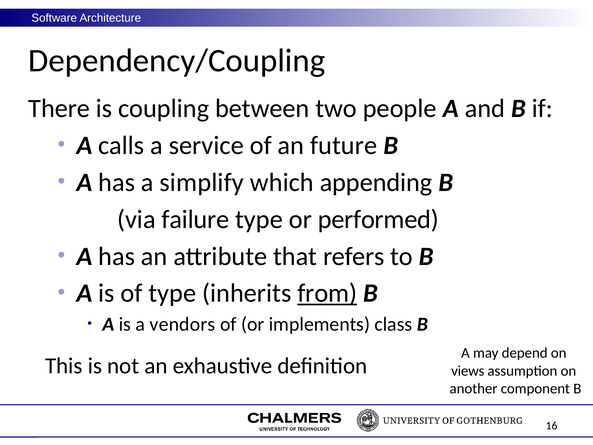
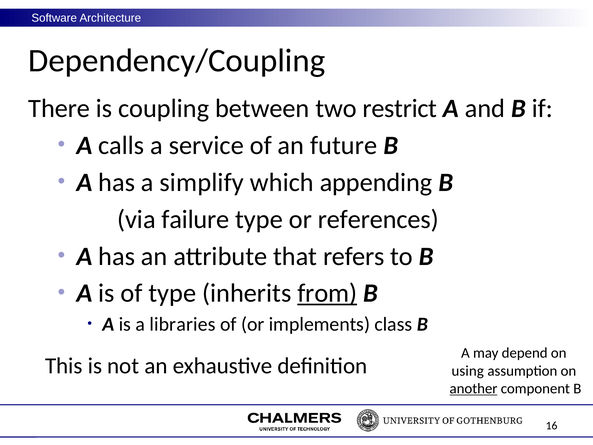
people: people -> restrict (400, 109)
performed: performed -> references (378, 219)
vendors: vendors -> libraries (182, 324)
views: views -> using (468, 371)
another underline: none -> present (474, 388)
